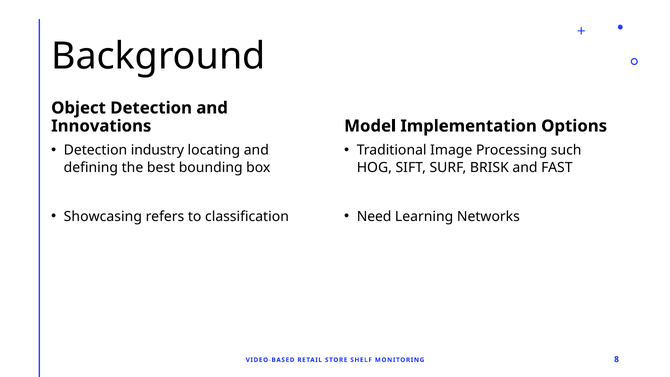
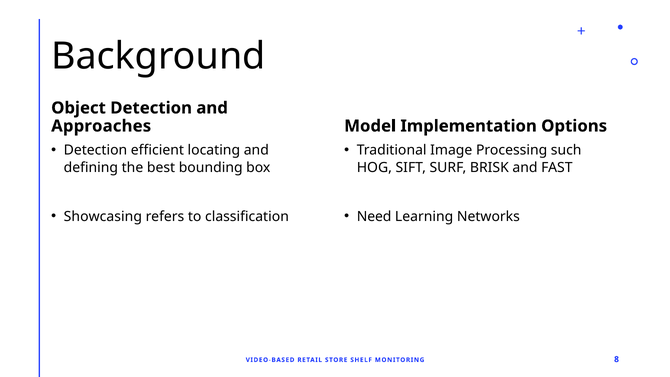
Innovations: Innovations -> Approaches (101, 126)
industry: industry -> efficient (157, 150)
